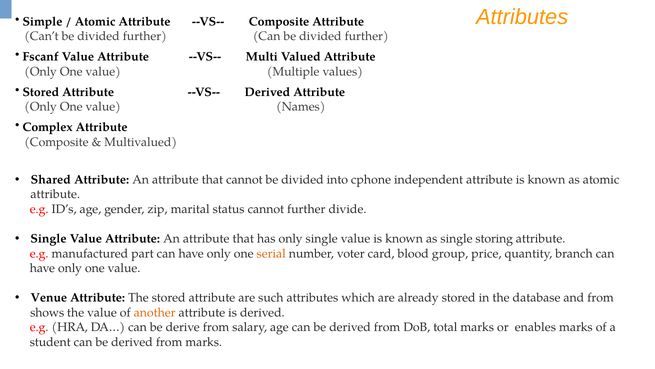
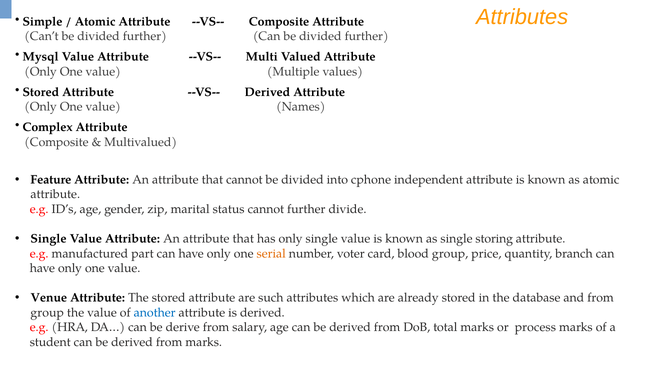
Fscanf: Fscanf -> Mysql (41, 57)
Shared: Shared -> Feature (51, 179)
shows: shows -> group (47, 312)
another colour: orange -> blue (155, 312)
enables: enables -> process (535, 327)
